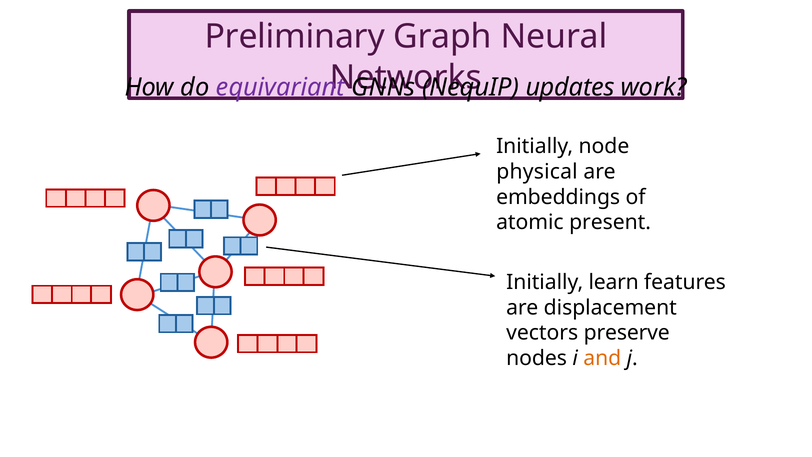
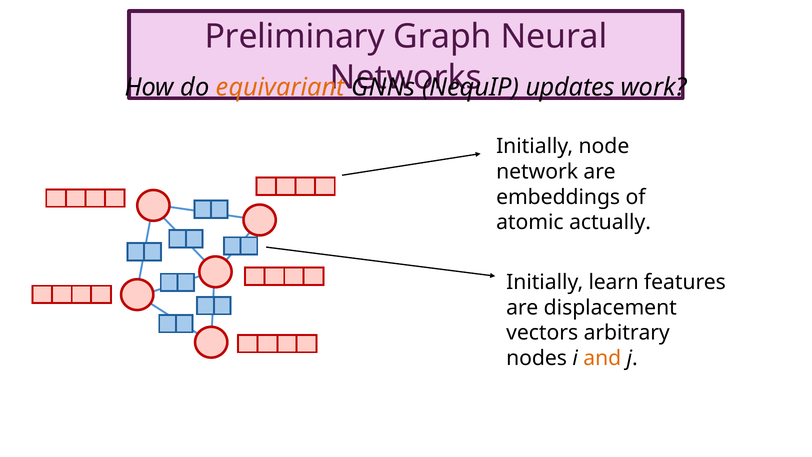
equivariant colour: purple -> orange (280, 87)
physical: physical -> network (537, 172)
present: present -> actually (610, 222)
preserve: preserve -> arbitrary (627, 333)
